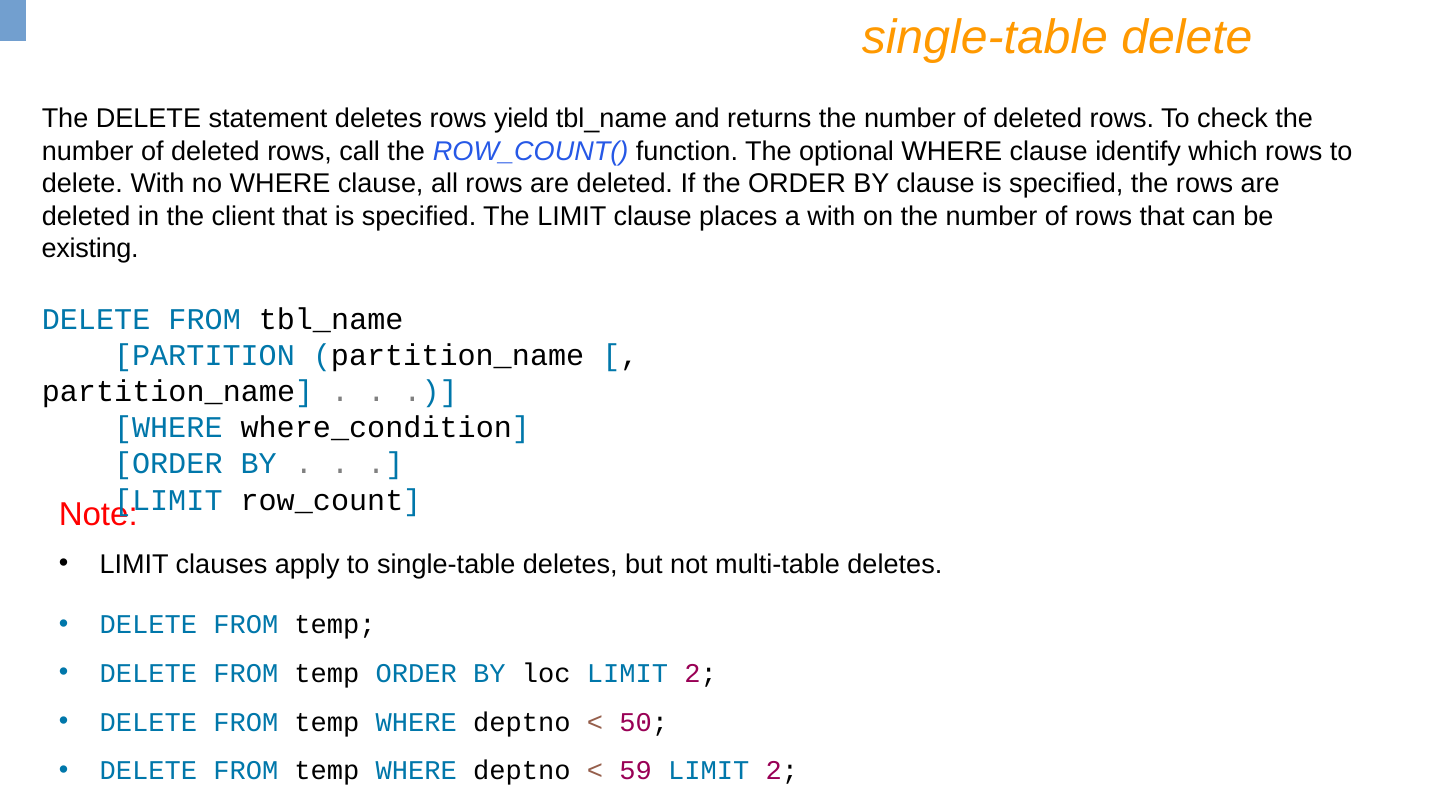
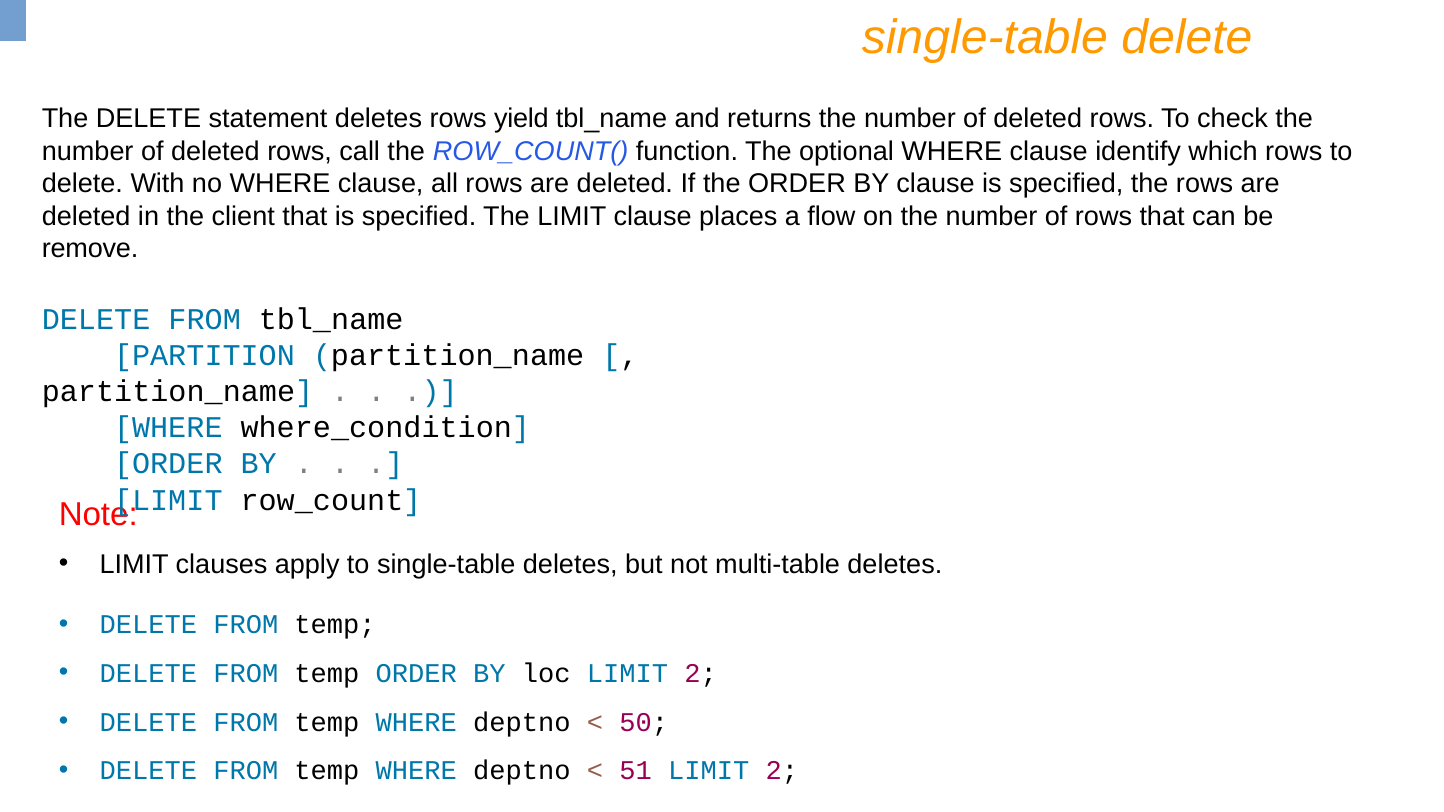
a with: with -> flow (831, 216)
existing: existing -> remove (90, 249)
59: 59 -> 51 (636, 771)
